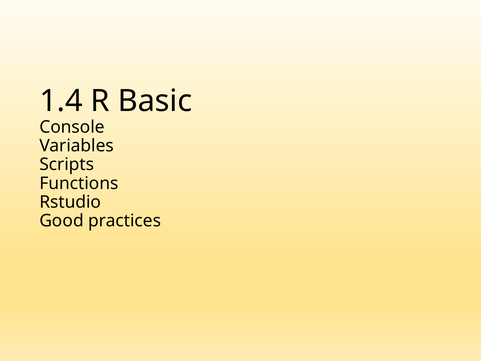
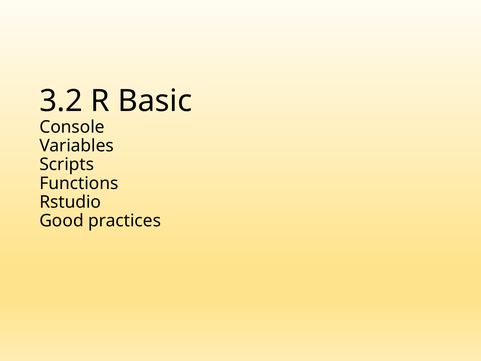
1.4: 1.4 -> 3.2 (61, 101)
